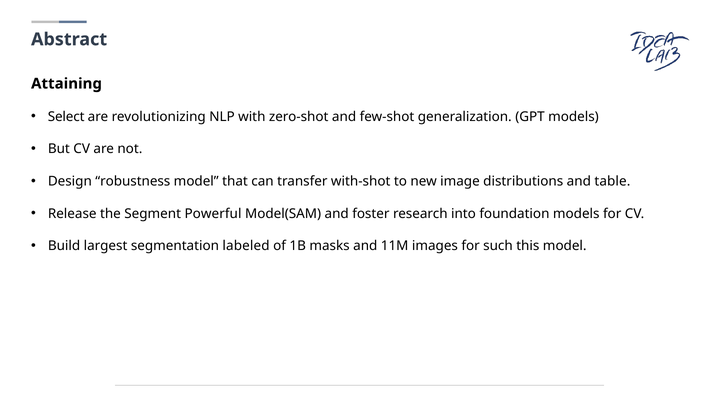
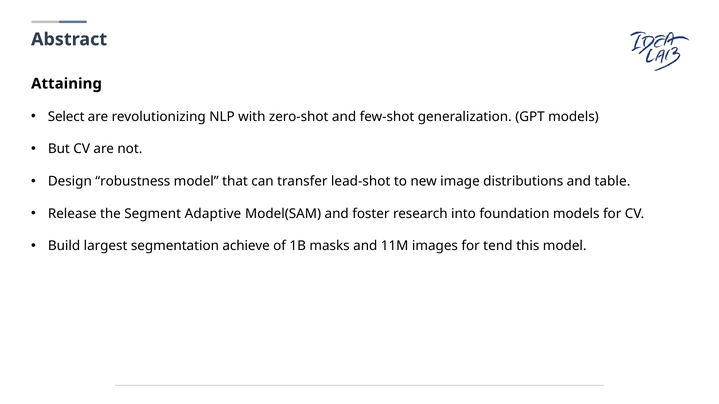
with-shot: with-shot -> lead-shot (361, 182)
Powerful: Powerful -> Adaptive (213, 214)
labeled: labeled -> achieve (246, 246)
such: such -> tend (498, 246)
